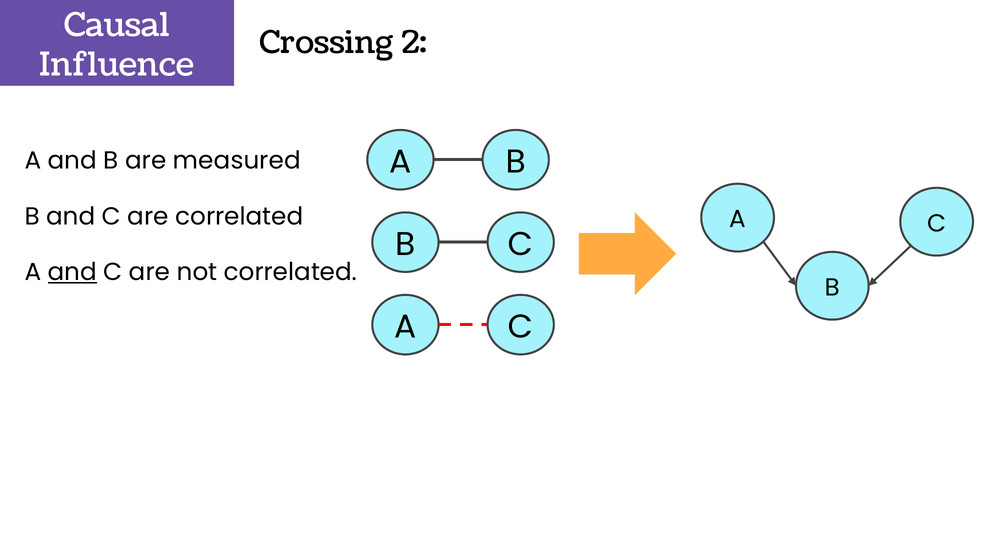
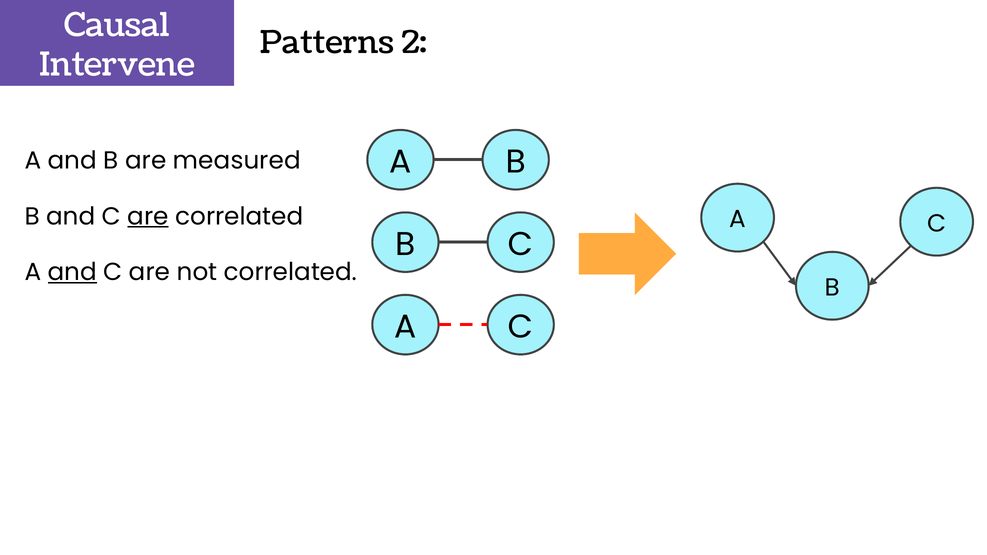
Crossing: Crossing -> Patterns (327, 43)
Influence: Influence -> Intervene (117, 65)
are underline: none -> present (148, 216)
